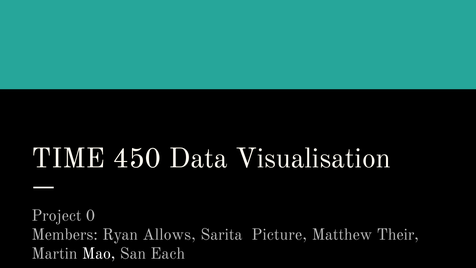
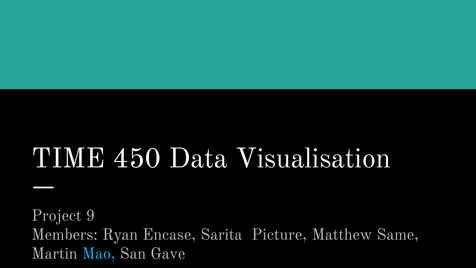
0: 0 -> 9 (90, 215)
Allows: Allows -> Encase (169, 234)
Their: Their -> Same (398, 234)
Mao colour: white -> light blue (99, 253)
Each: Each -> Gave (168, 253)
